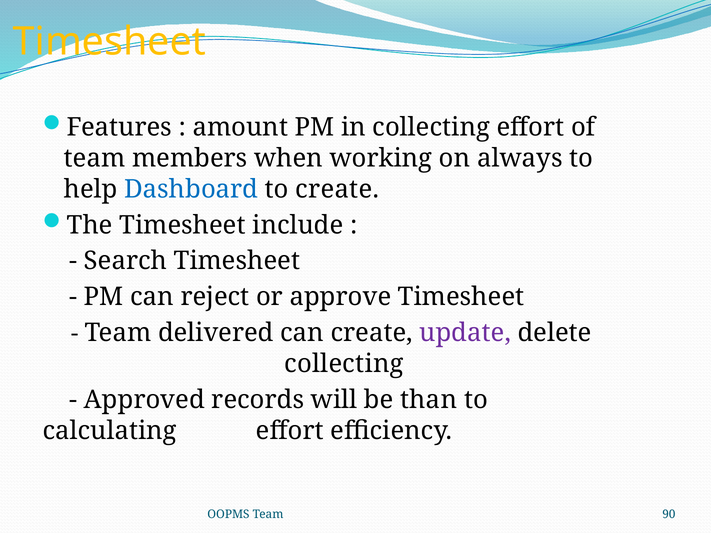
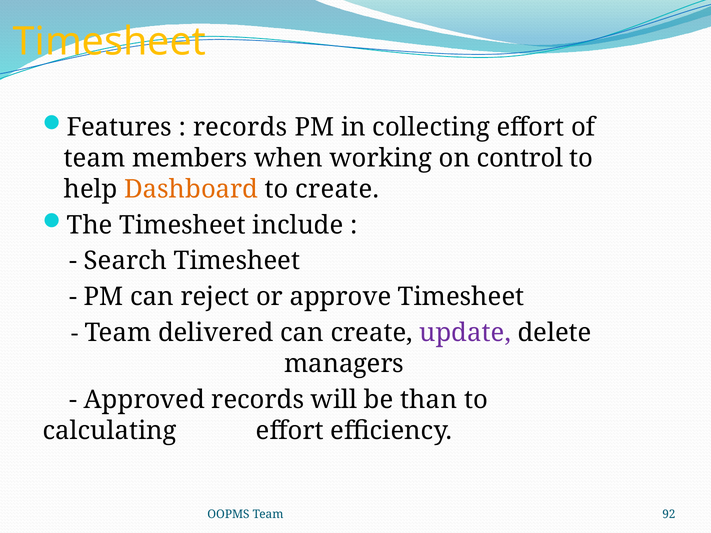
amount: amount -> records (240, 127)
always: always -> control (520, 158)
Dashboard colour: blue -> orange (191, 189)
collecting: collecting -> managers (344, 364)
90: 90 -> 92 (669, 514)
